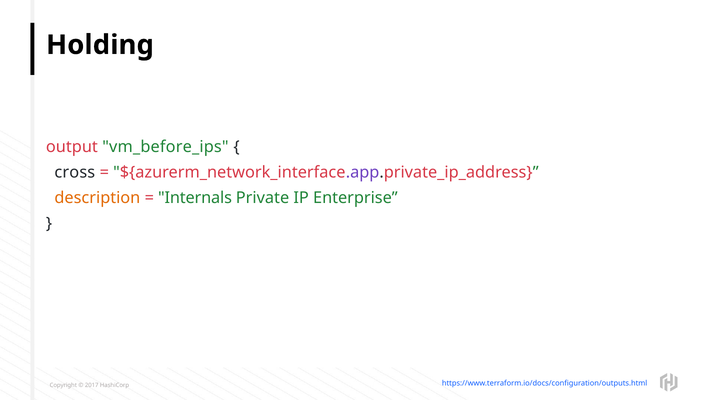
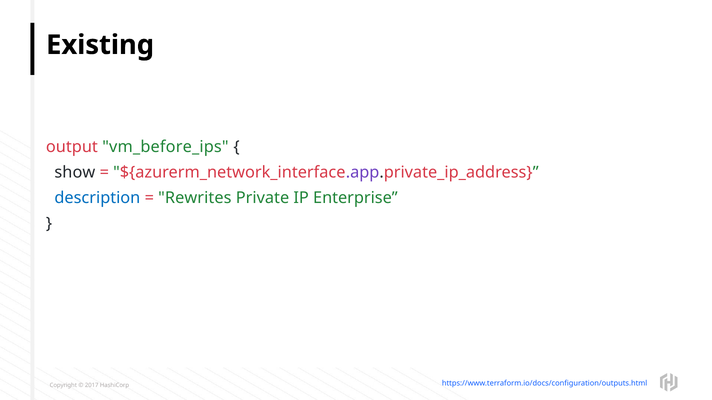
Holding: Holding -> Existing (100, 45)
cross: cross -> show (75, 172)
description colour: orange -> blue (97, 198)
Internals: Internals -> Rewrites (195, 198)
